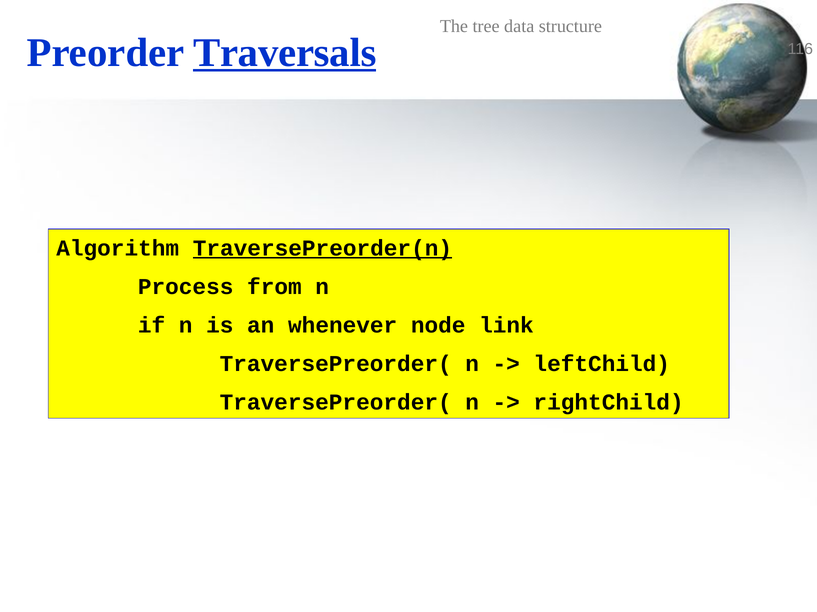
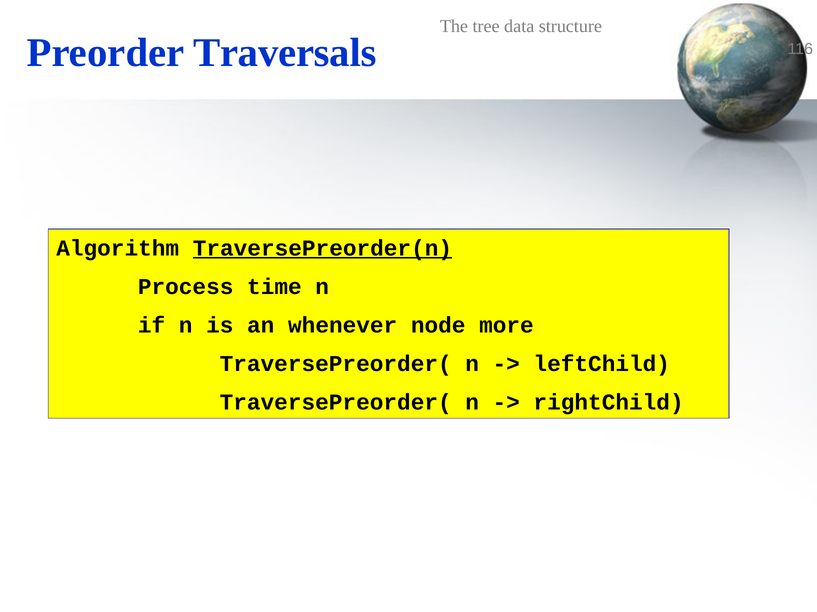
Traversals underline: present -> none (285, 53)
from: from -> time (274, 287)
link: link -> more (506, 326)
